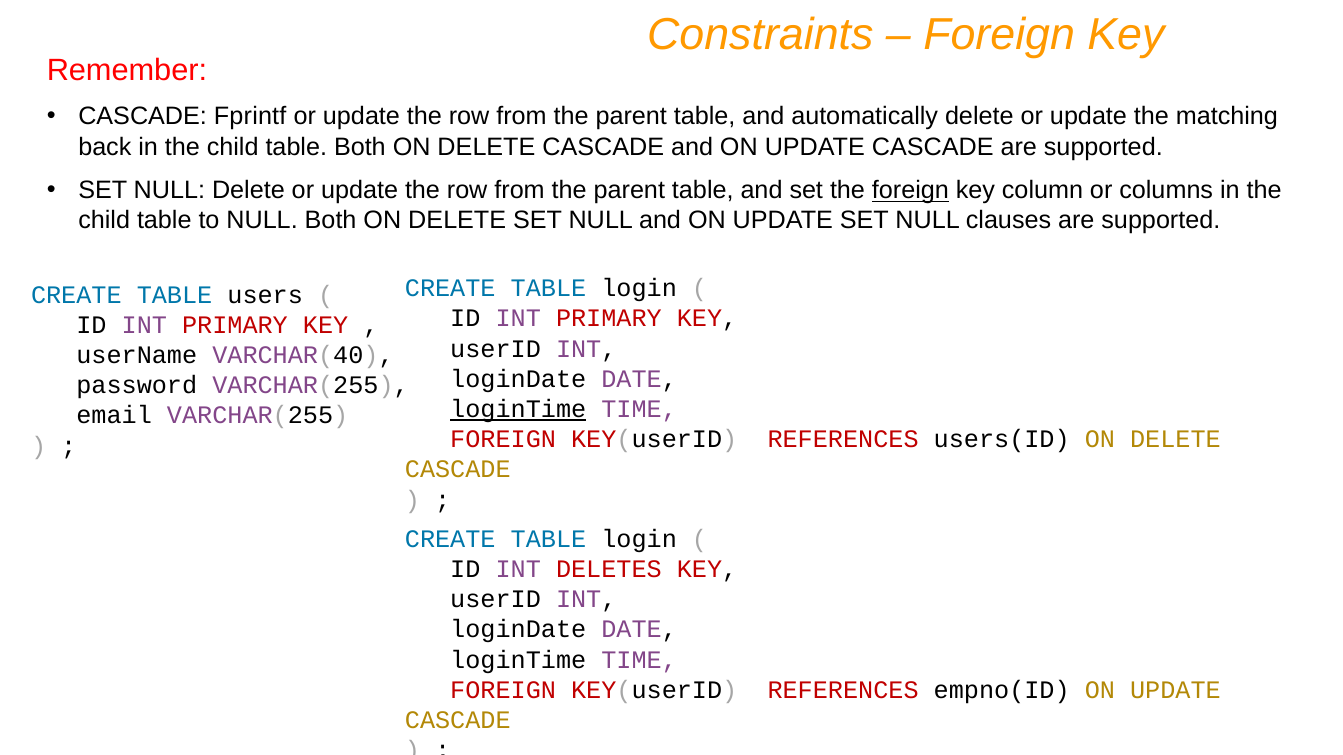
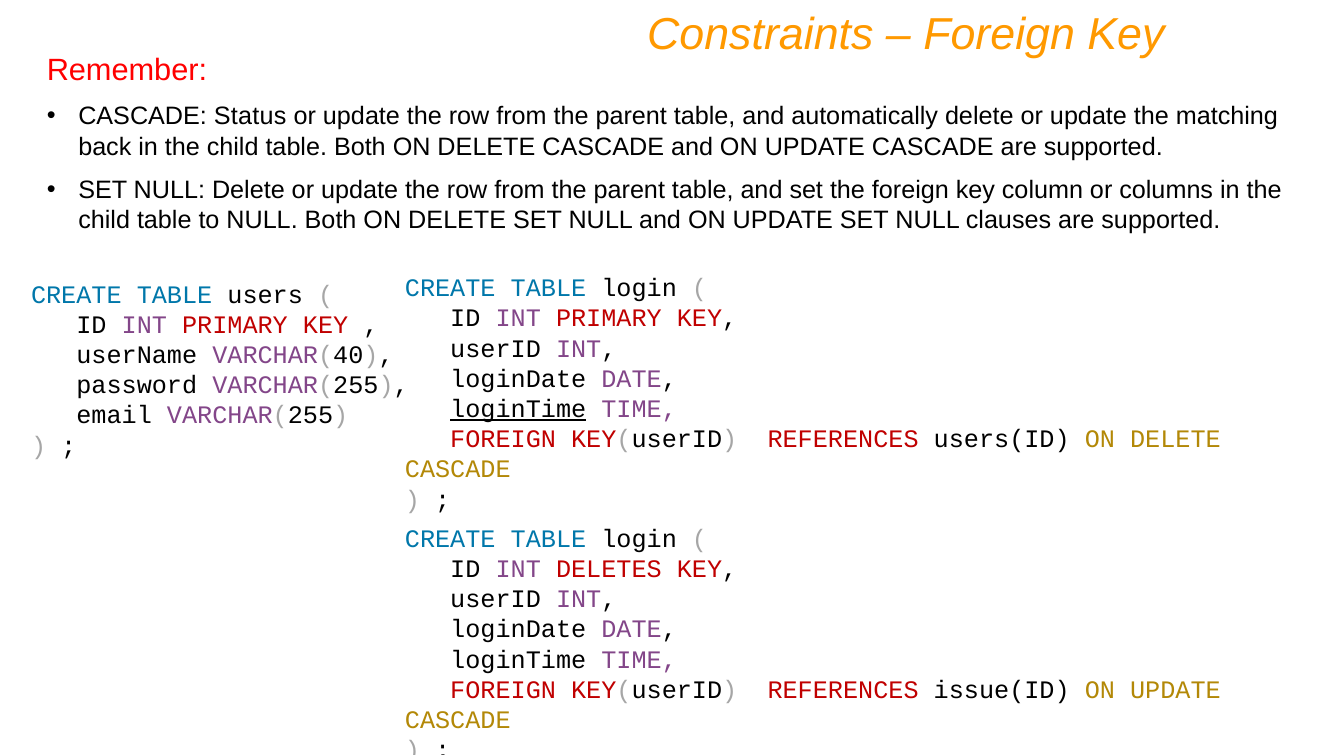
Fprintf: Fprintf -> Status (250, 117)
foreign underline: present -> none (910, 191)
empno(ID: empno(ID -> issue(ID (1002, 690)
